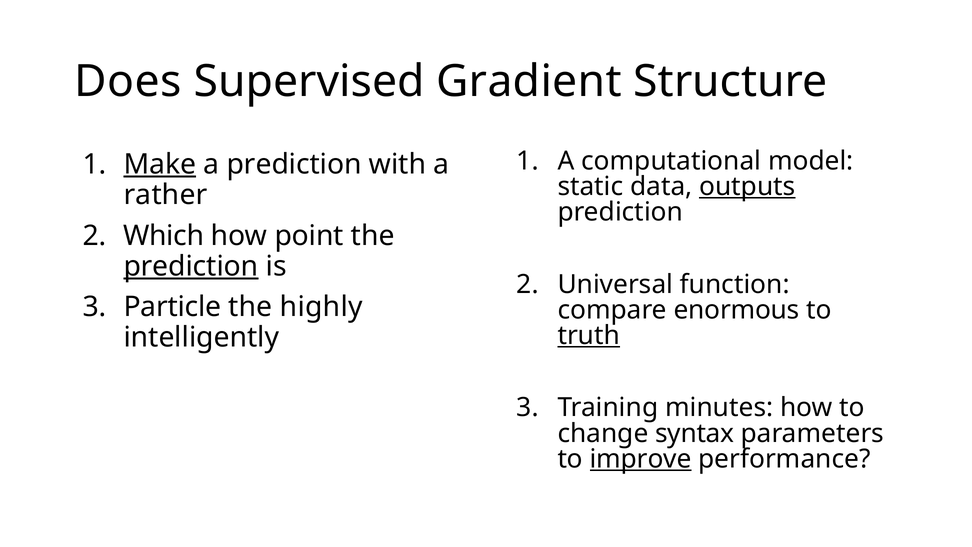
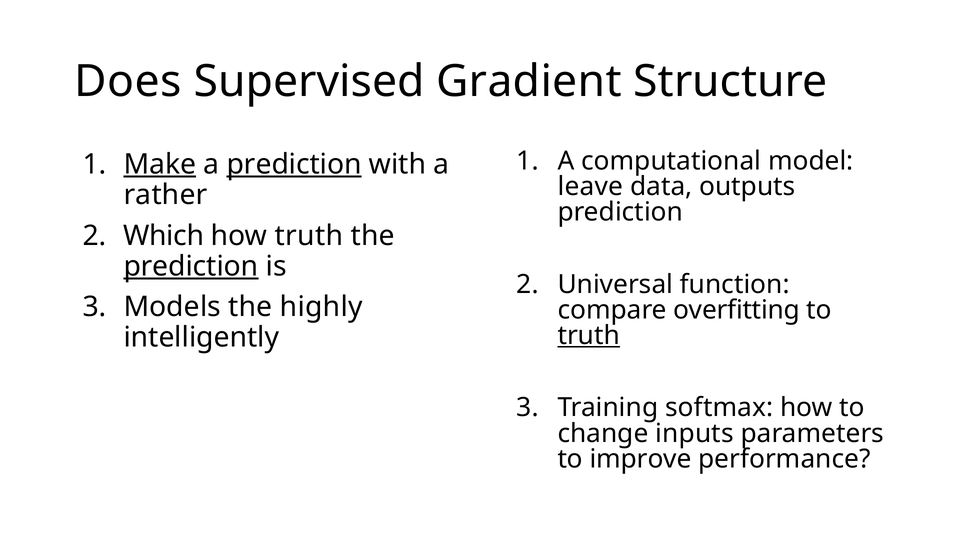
prediction underline: none -> present (294, 164)
static: static -> leave (590, 187)
outputs underline: present -> none (747, 187)
how point: point -> truth (309, 236)
Particle: Particle -> Models (172, 307)
enormous: enormous -> overfitting (737, 310)
minutes: minutes -> softmax (719, 408)
syntax: syntax -> inputs (695, 433)
improve underline: present -> none (641, 459)
